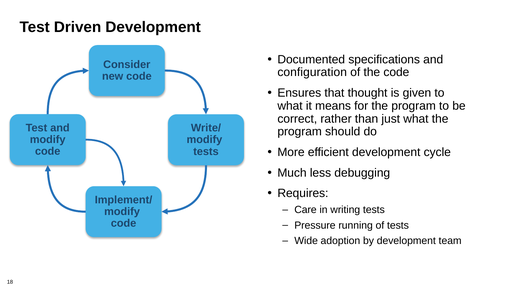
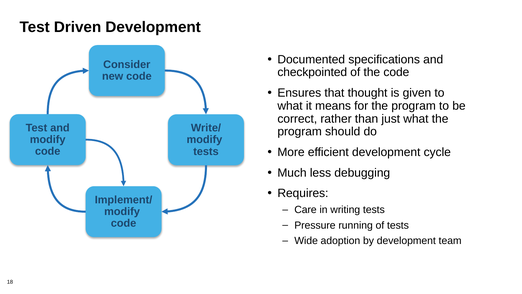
configuration: configuration -> checkpointed (312, 72)
